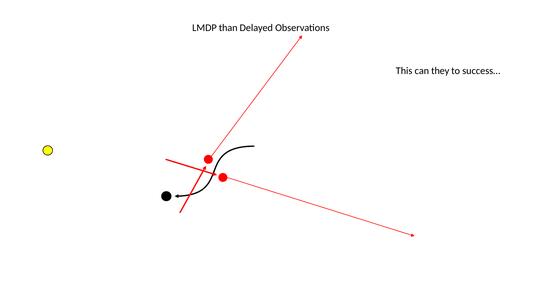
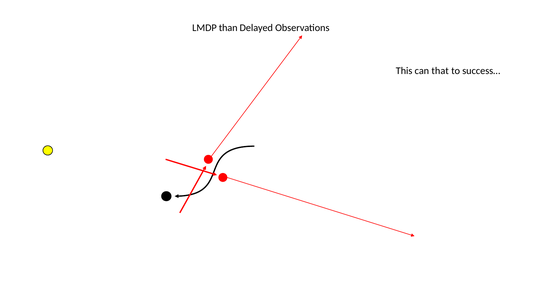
they: they -> that (440, 71)
